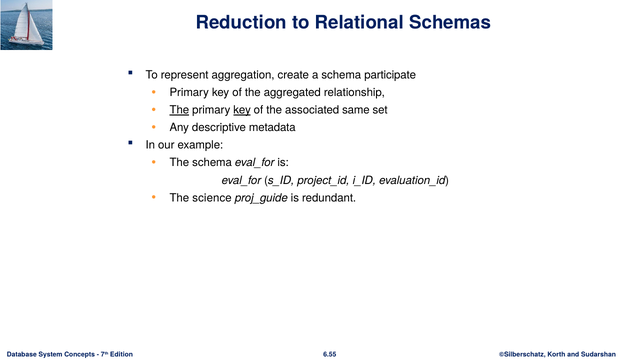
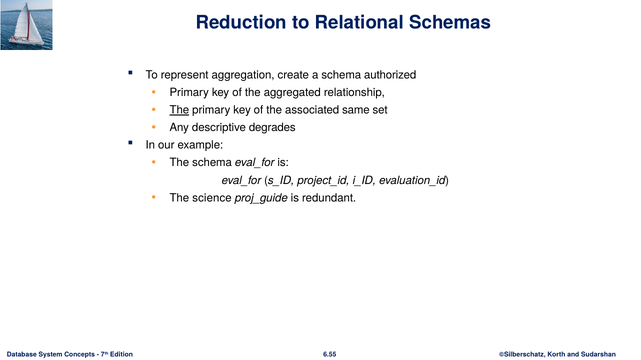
participate: participate -> authorized (390, 75)
key underline: present -> none (242, 110)
metadata: metadata -> degrades (272, 128)
